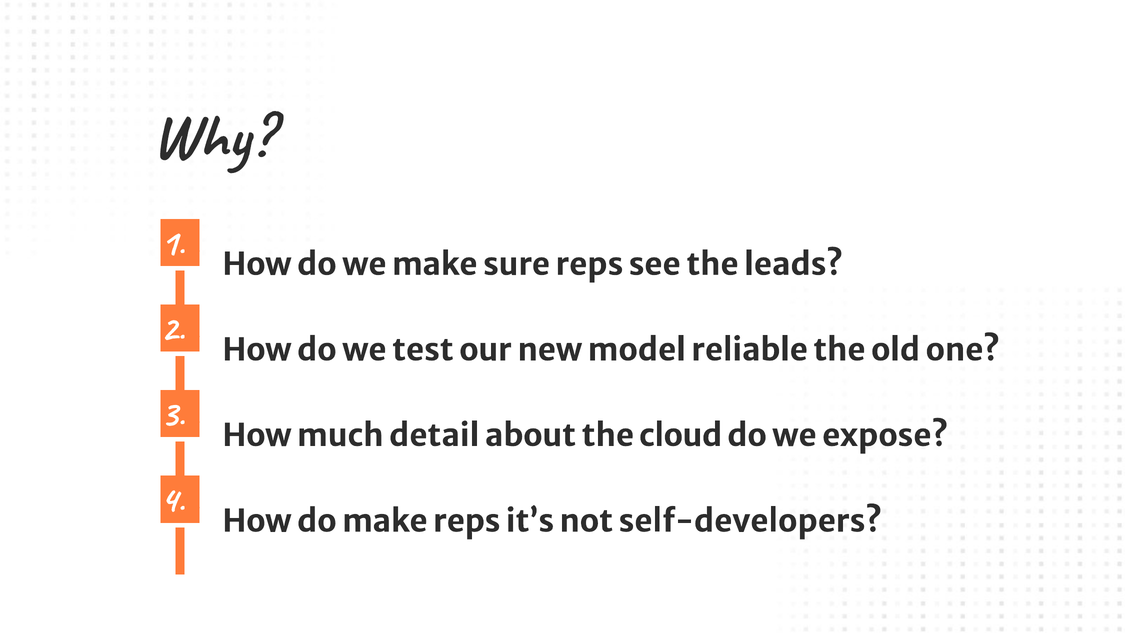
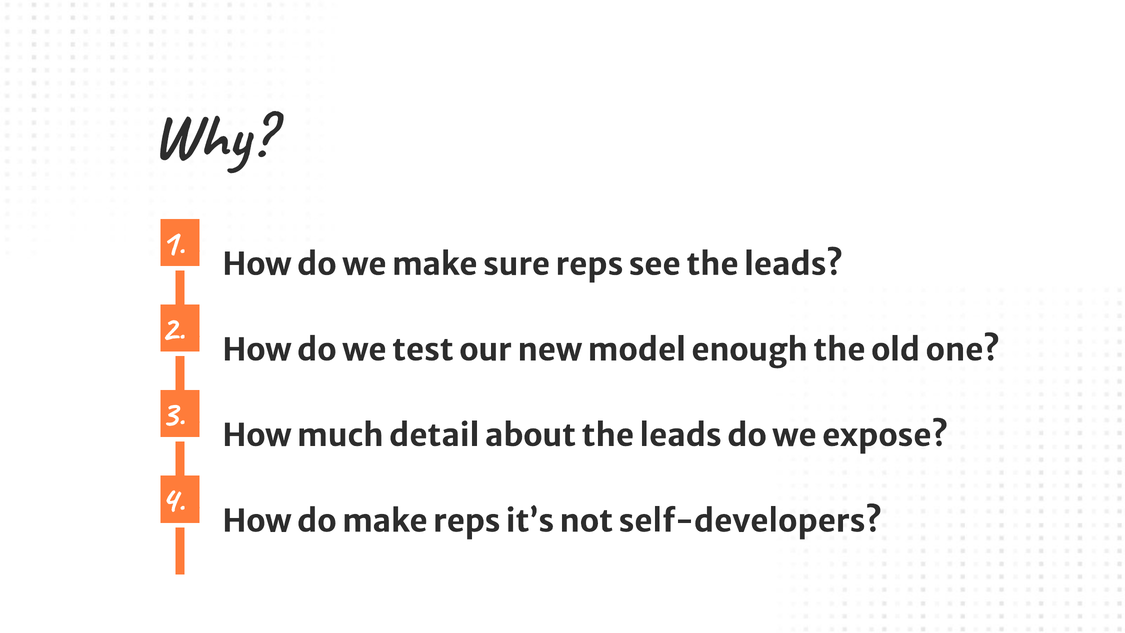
reliable: reliable -> enough (750, 350)
about the cloud: cloud -> leads (681, 436)
